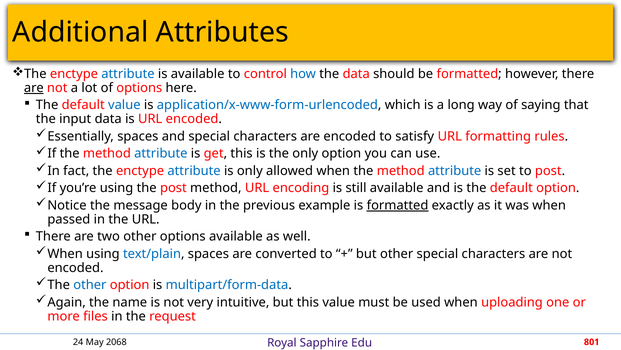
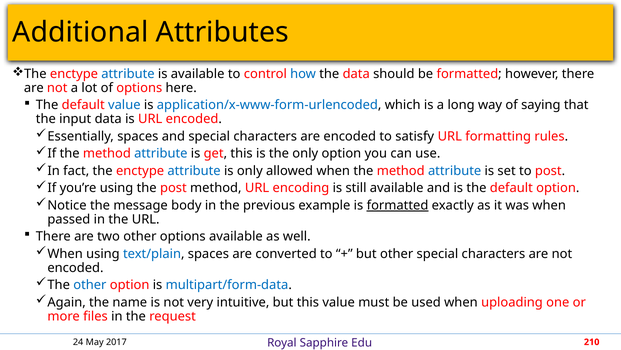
are underline: present -> none (34, 88)
2068: 2068 -> 2017 (116, 341)
801: 801 -> 210 (592, 341)
